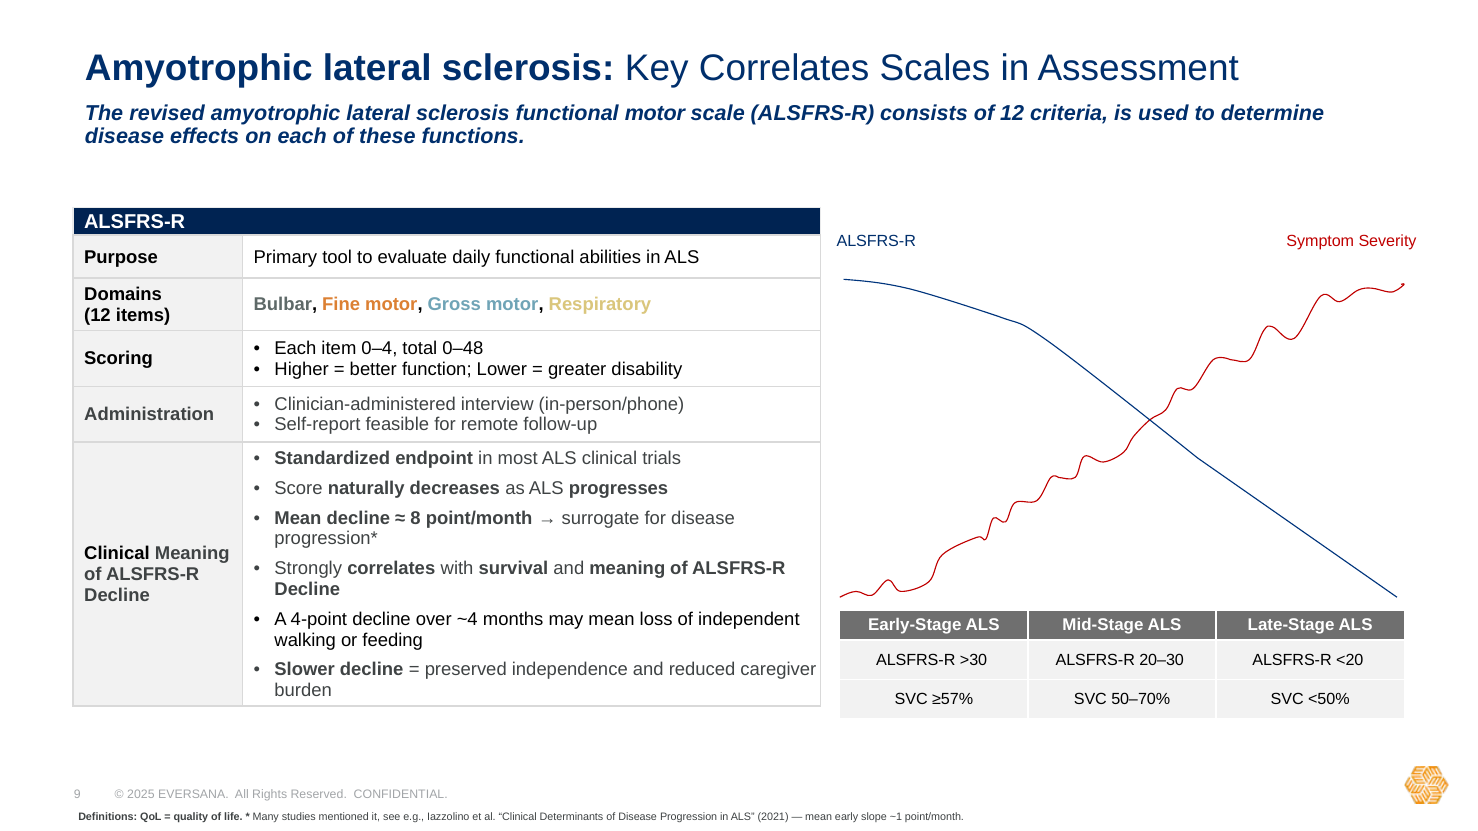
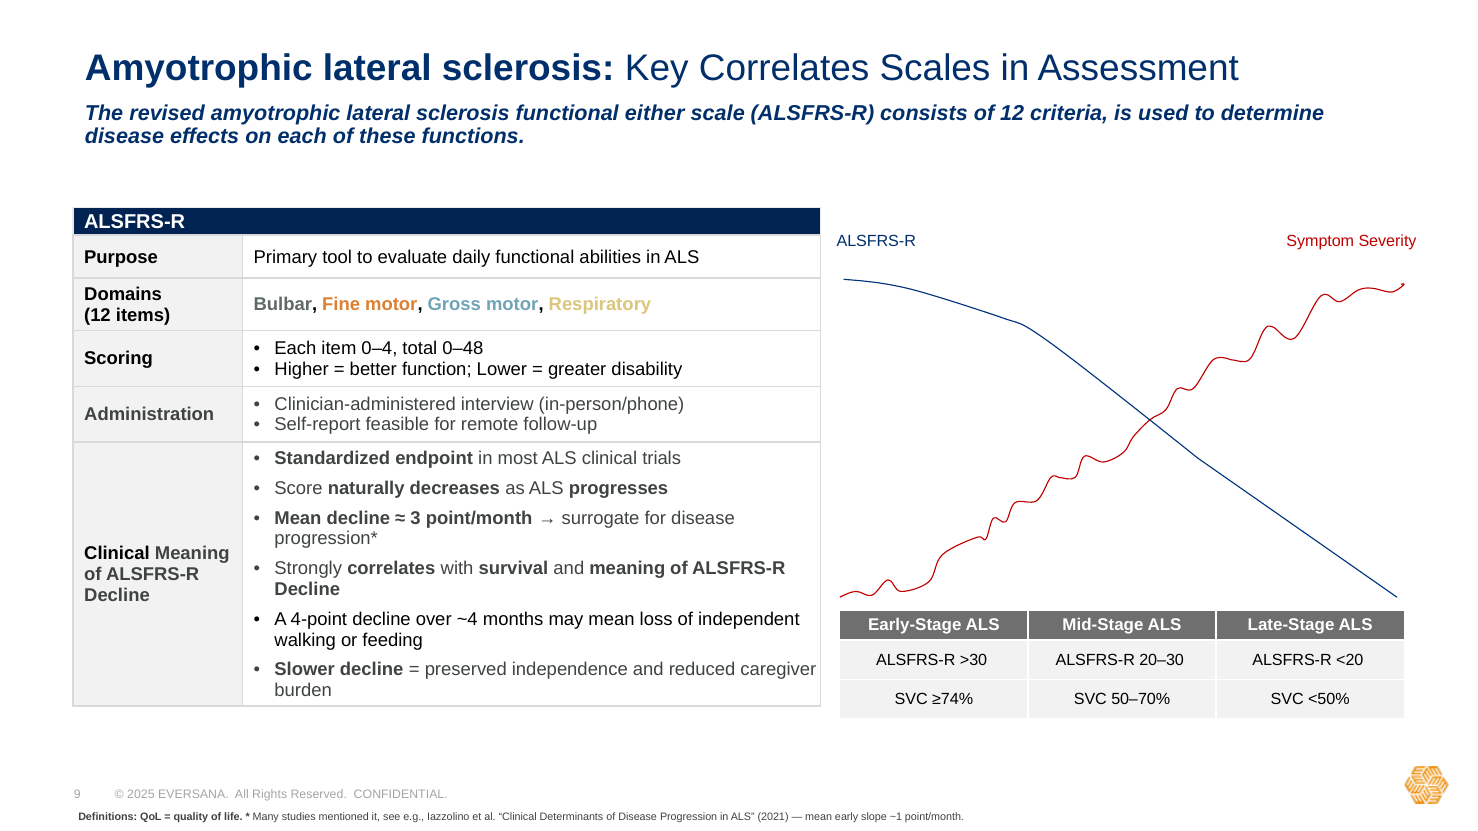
functional motor: motor -> either (655, 113)
8: 8 -> 3 (416, 518)
≥57%: ≥57% -> ≥74% (953, 700)
